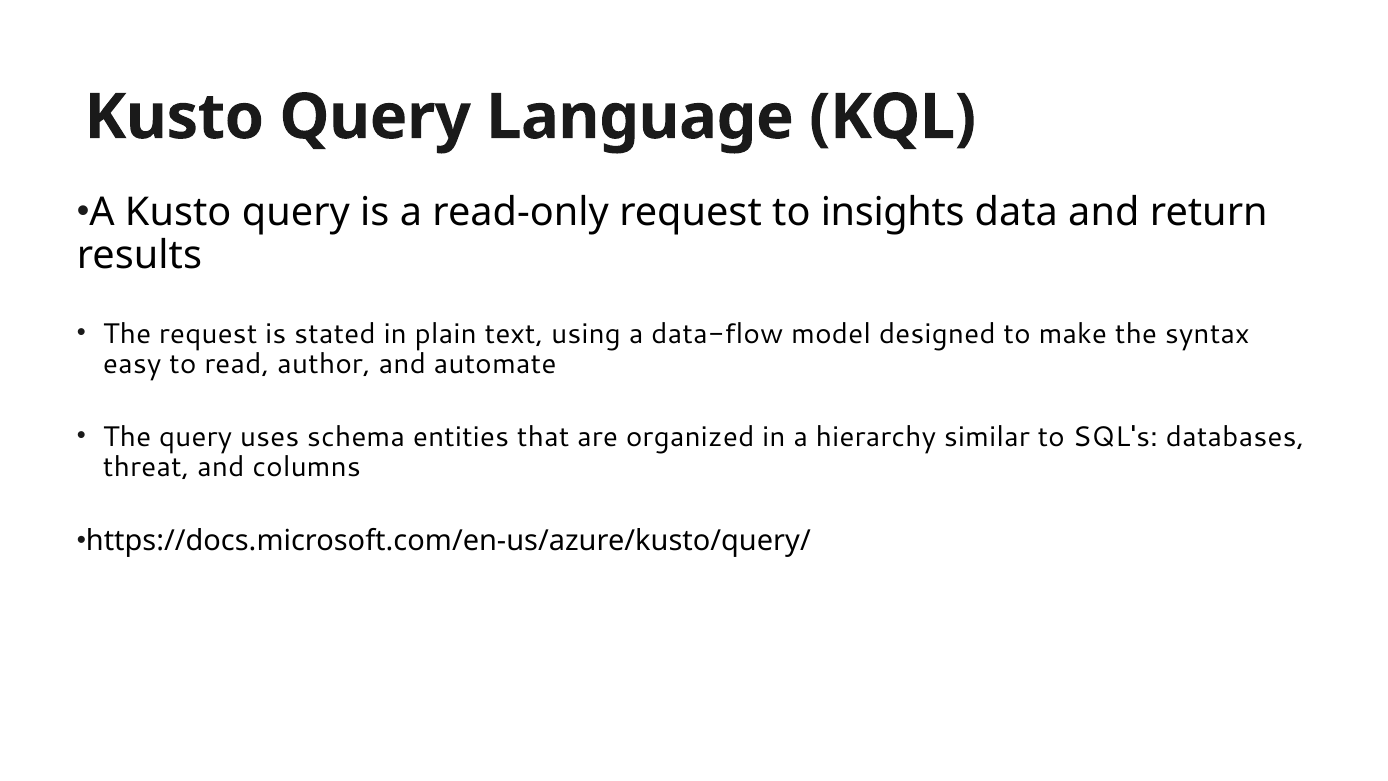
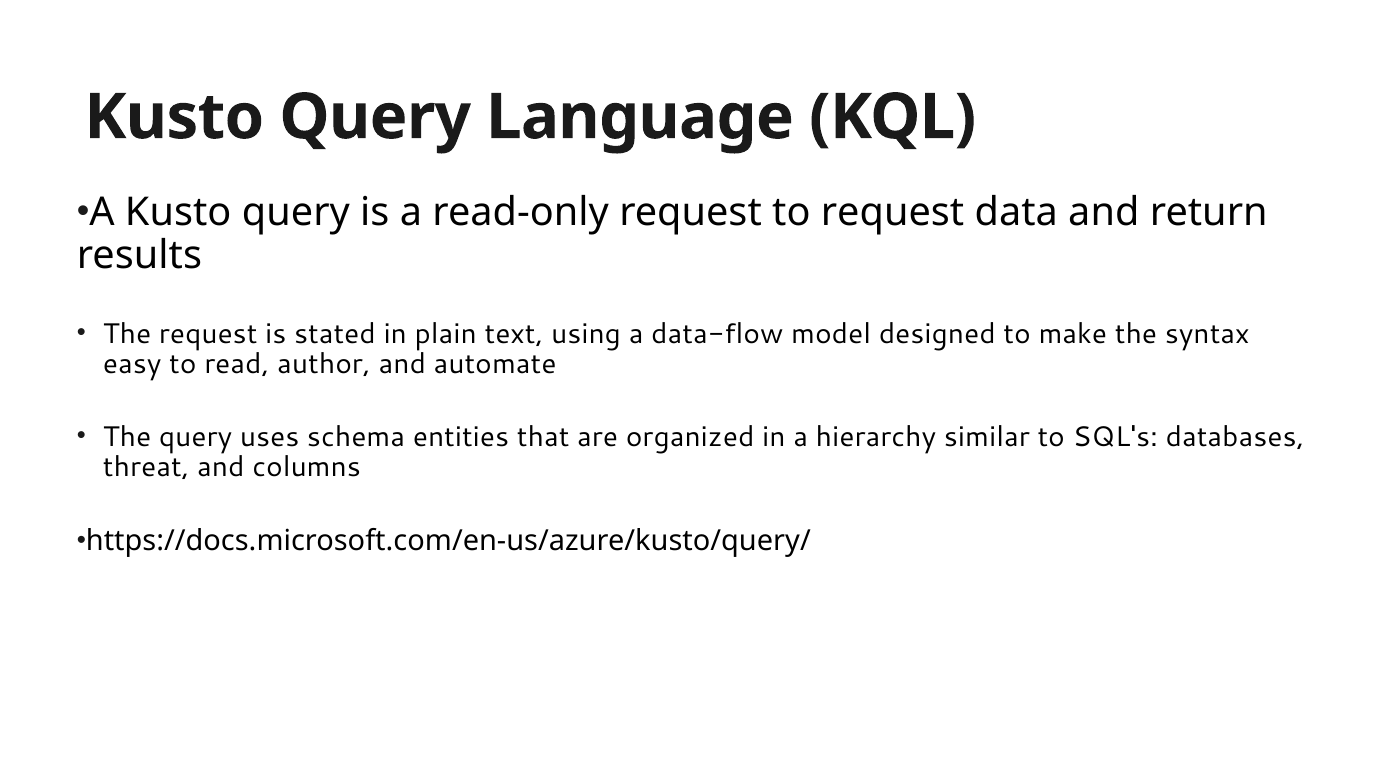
to insights: insights -> request (893, 212)
